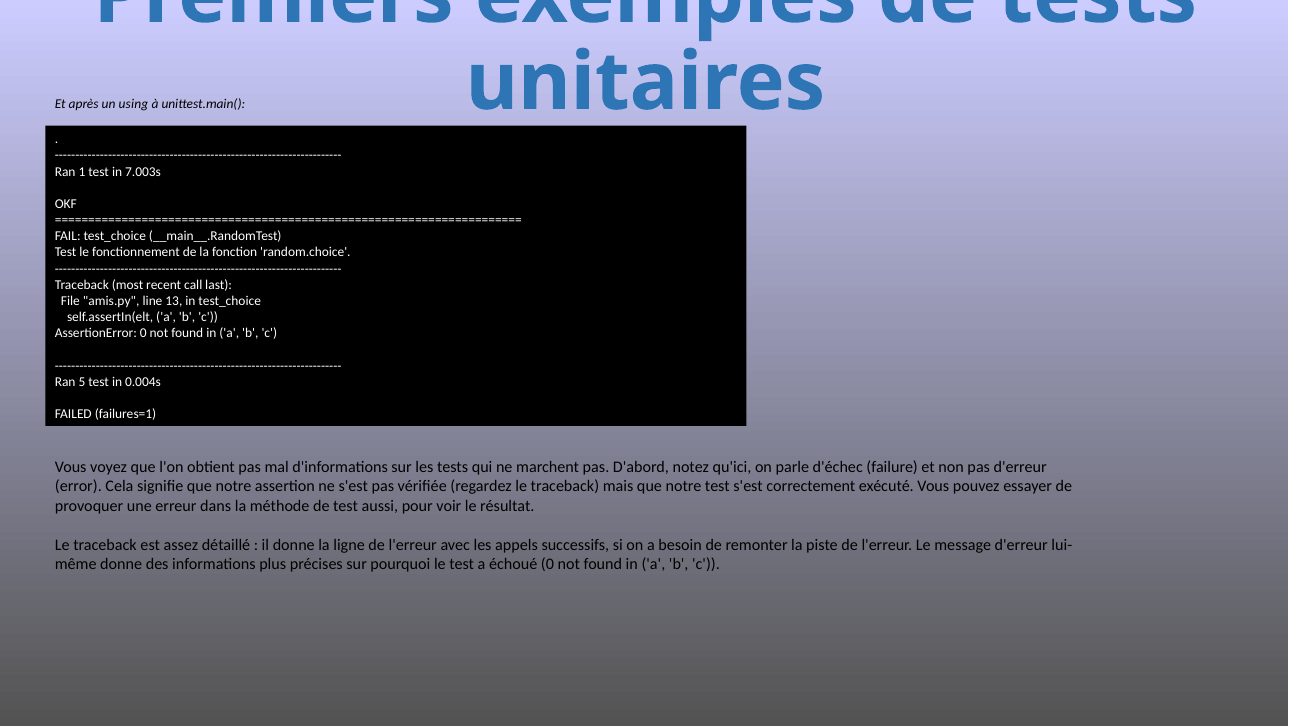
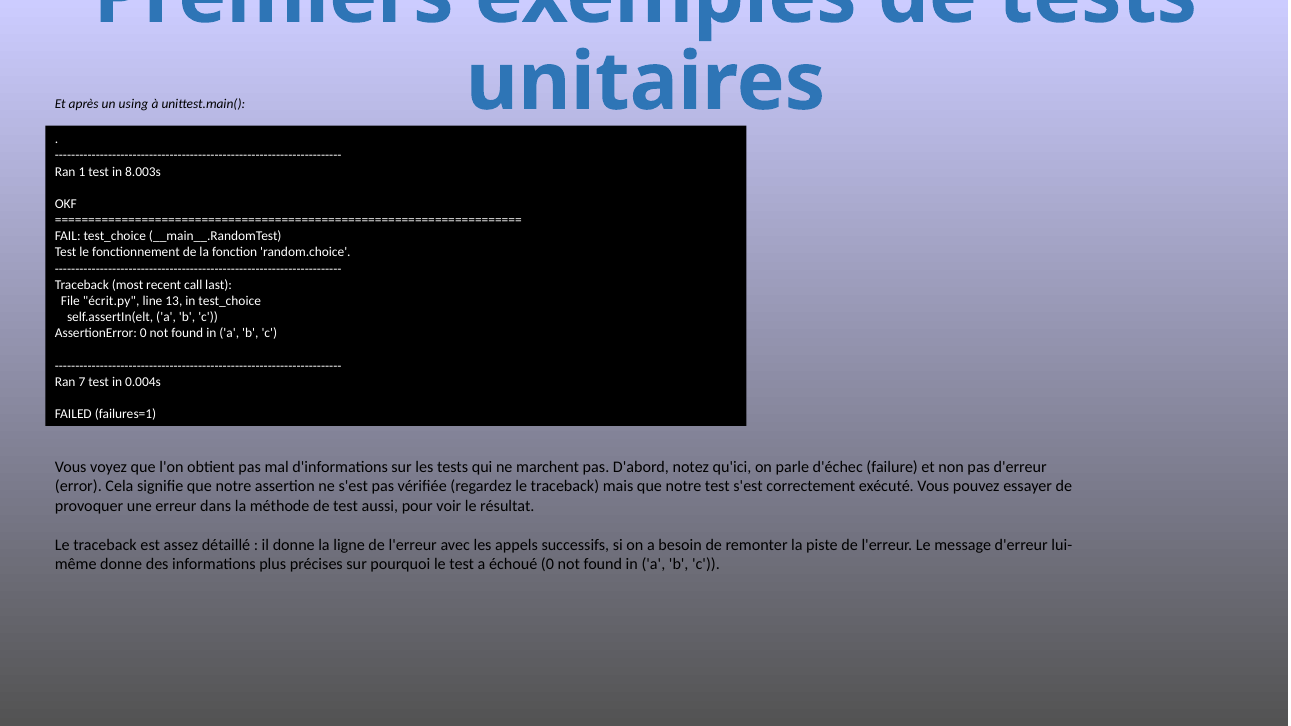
7.003s: 7.003s -> 8.003s (143, 172)
amis.py: amis.py -> écrit.py (111, 301)
5: 5 -> 7 (82, 382)
